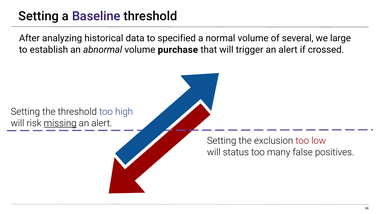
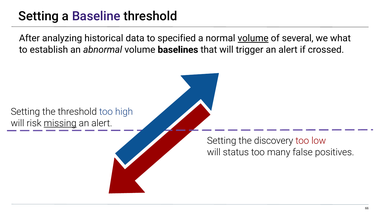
volume underline: none -> present (253, 38)
large: large -> what (340, 38)
purchase: purchase -> baselines (178, 50)
exclusion: exclusion -> discovery (274, 141)
